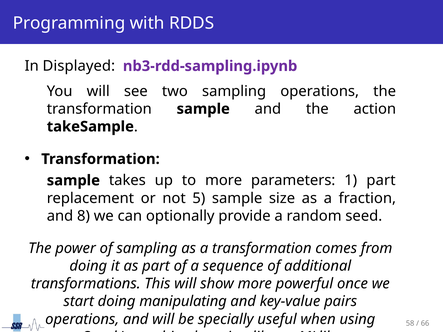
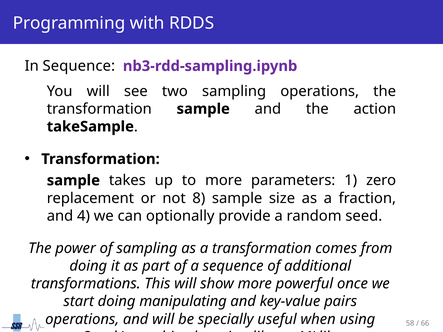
In Displayed: Displayed -> Sequence (79, 66)
1 part: part -> zero (381, 181)
5: 5 -> 8 (199, 198)
8: 8 -> 4 (84, 216)
